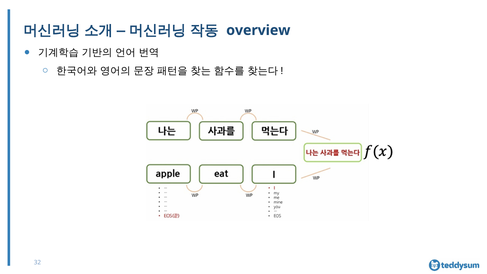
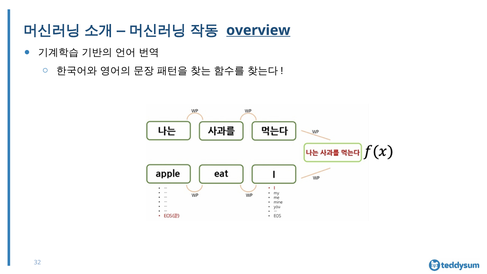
overview underline: none -> present (258, 30)
